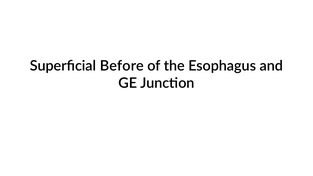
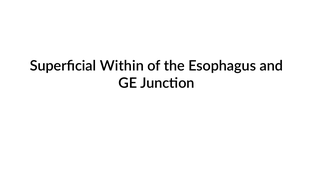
Before: Before -> Within (122, 66)
